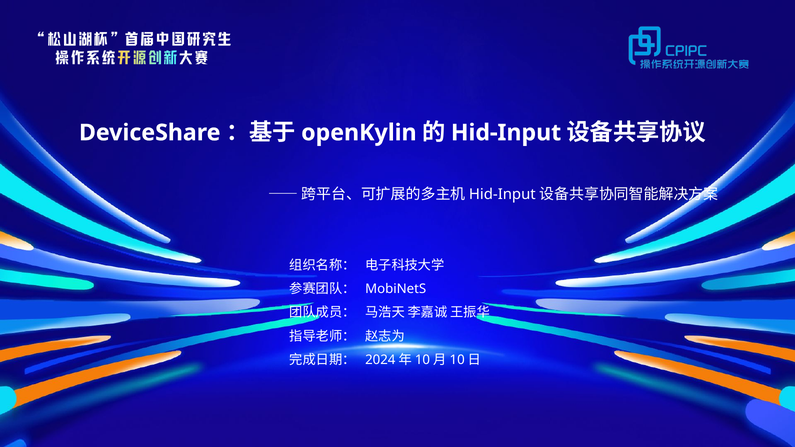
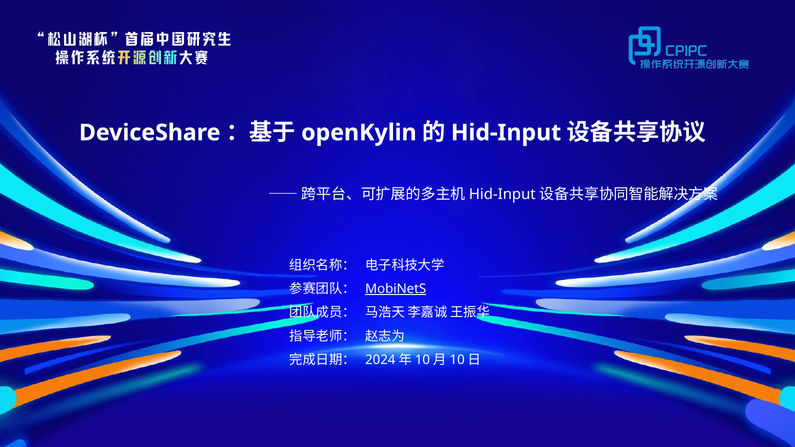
MobiNetS underline: none -> present (396, 289)
